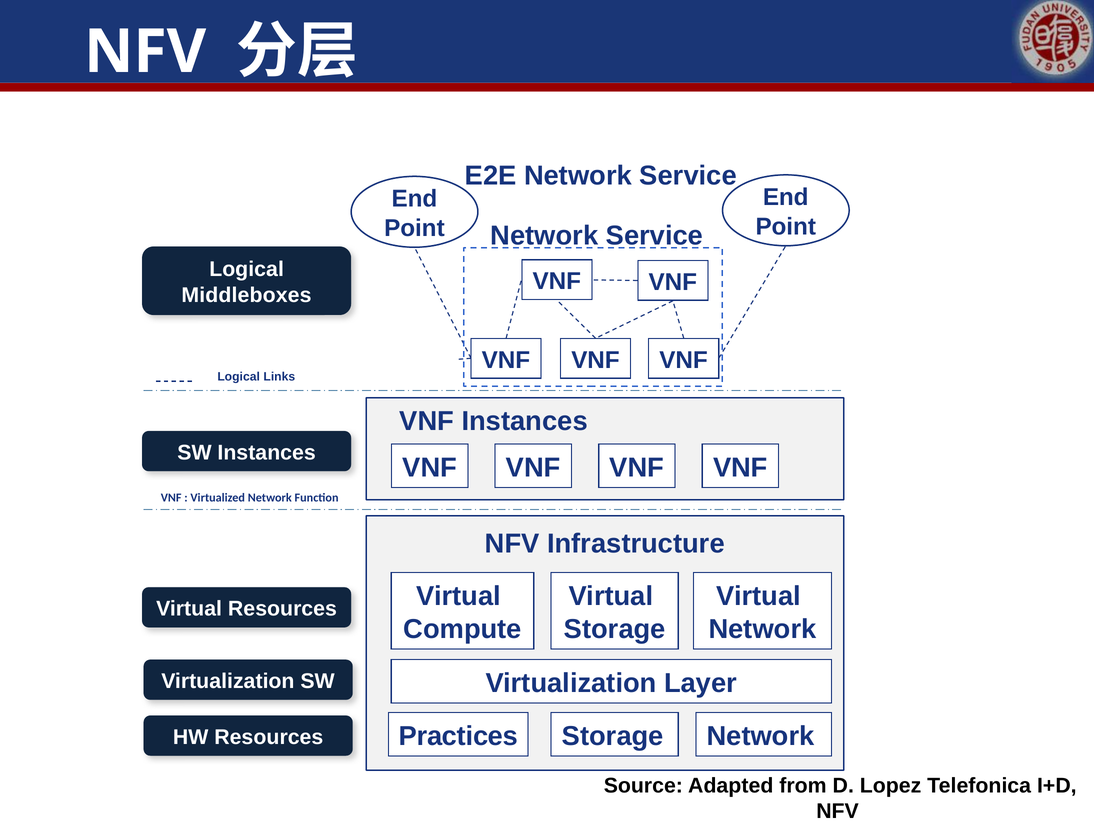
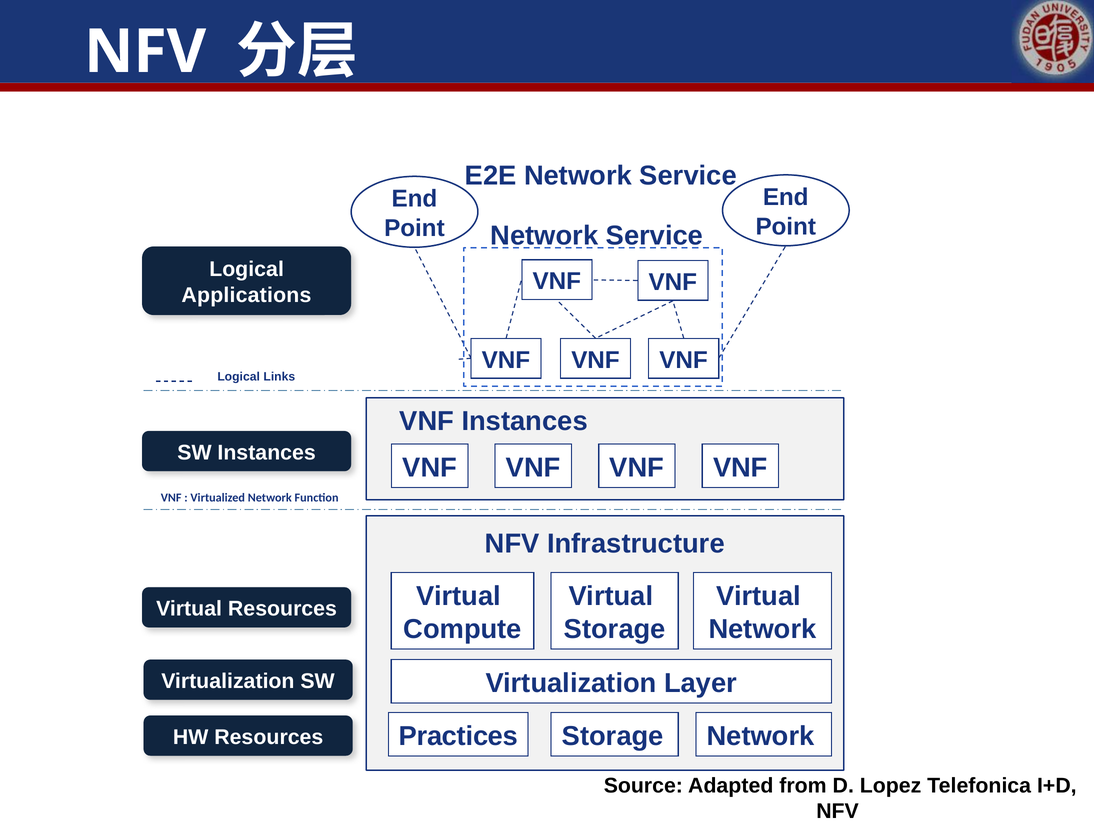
Middleboxes: Middleboxes -> Applications (246, 295)
